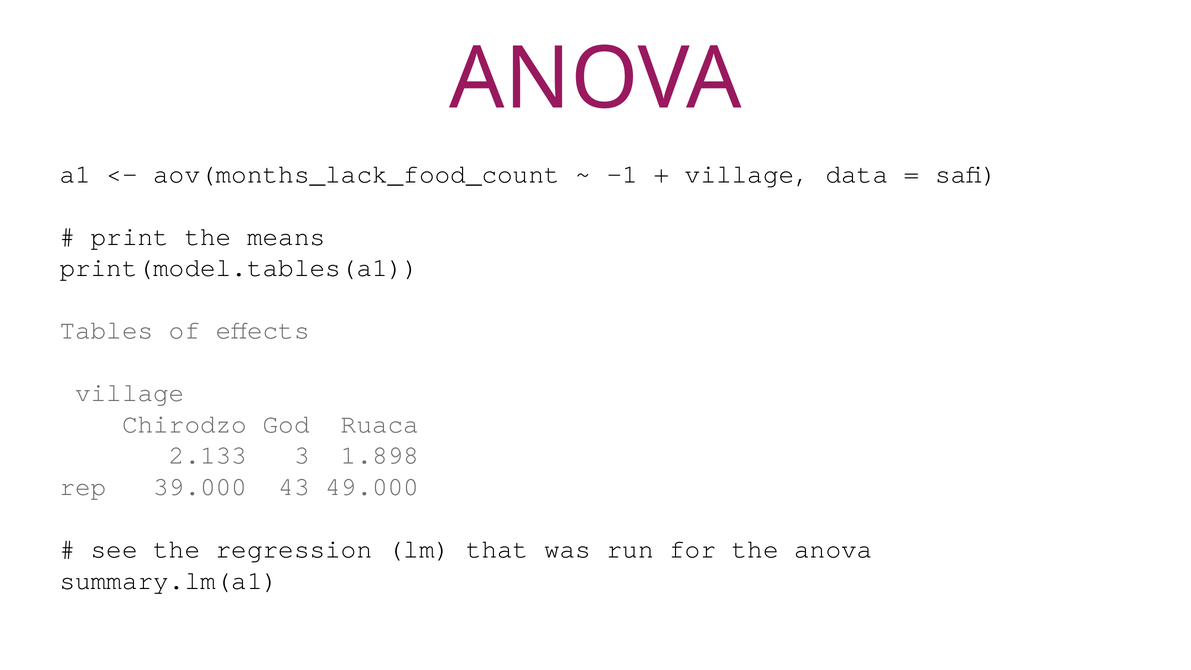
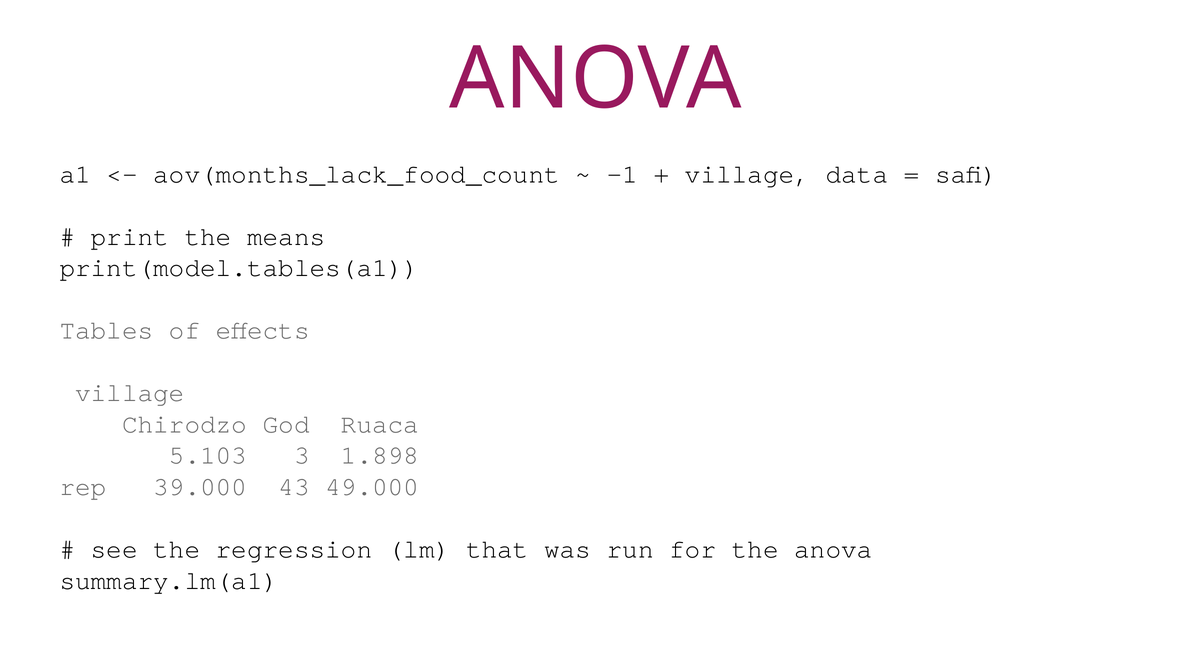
2.133: 2.133 -> 5.103 (208, 455)
